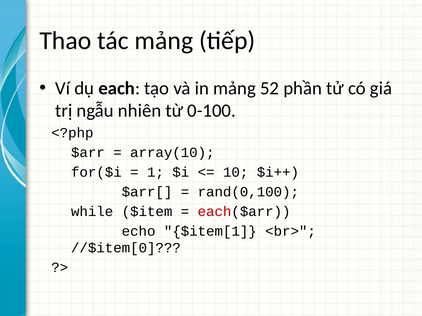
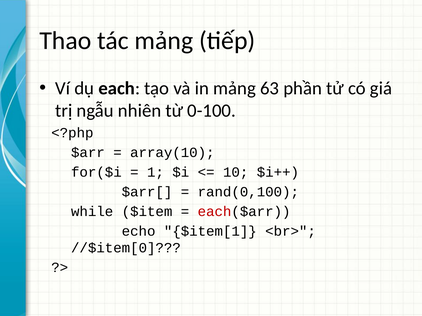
52: 52 -> 63 (270, 88)
